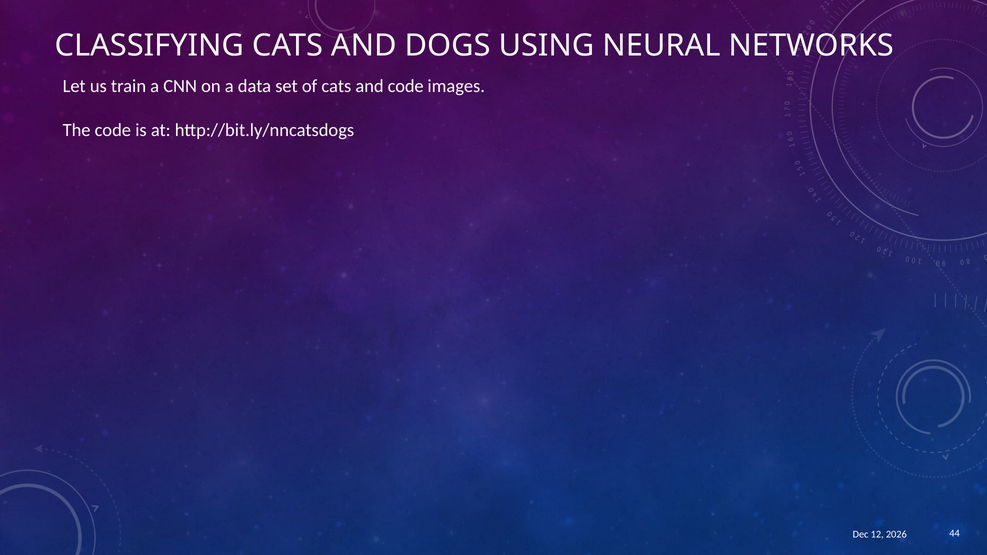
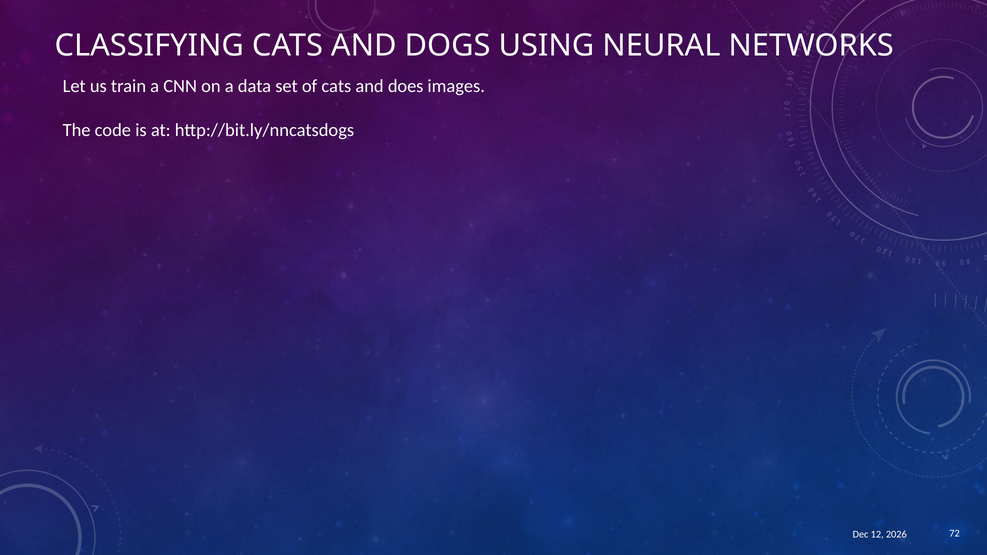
and code: code -> does (406, 86)
44: 44 -> 72 (955, 534)
